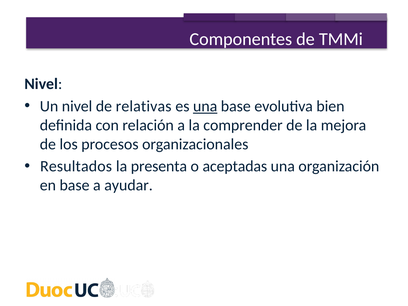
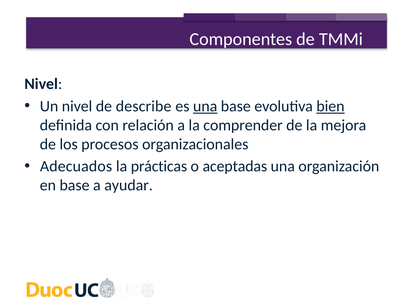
relativas: relativas -> describe (144, 106)
bien underline: none -> present (330, 106)
Resultados: Resultados -> Adecuados (76, 166)
presenta: presenta -> prácticas (159, 166)
